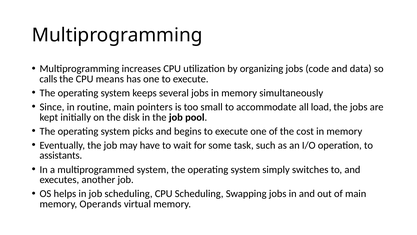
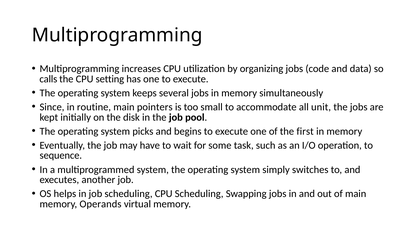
means: means -> setting (110, 79)
load: load -> unit (321, 107)
cost: cost -> first (305, 131)
assistants: assistants -> sequence (61, 155)
